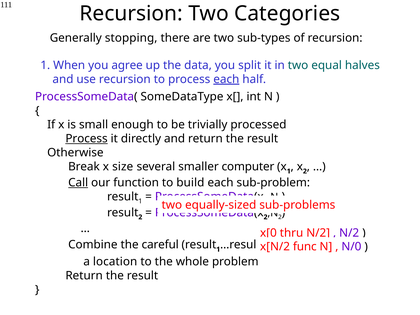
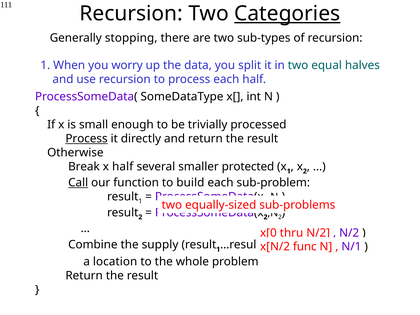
Categories underline: none -> present (287, 14)
agree: agree -> worry (127, 65)
each underline: present -> none (226, 79)
x size: size -> half (123, 167)
computer: computer -> protected (248, 167)
careful: careful -> supply (160, 245)
N/0: N/0 -> N/1 (351, 247)
